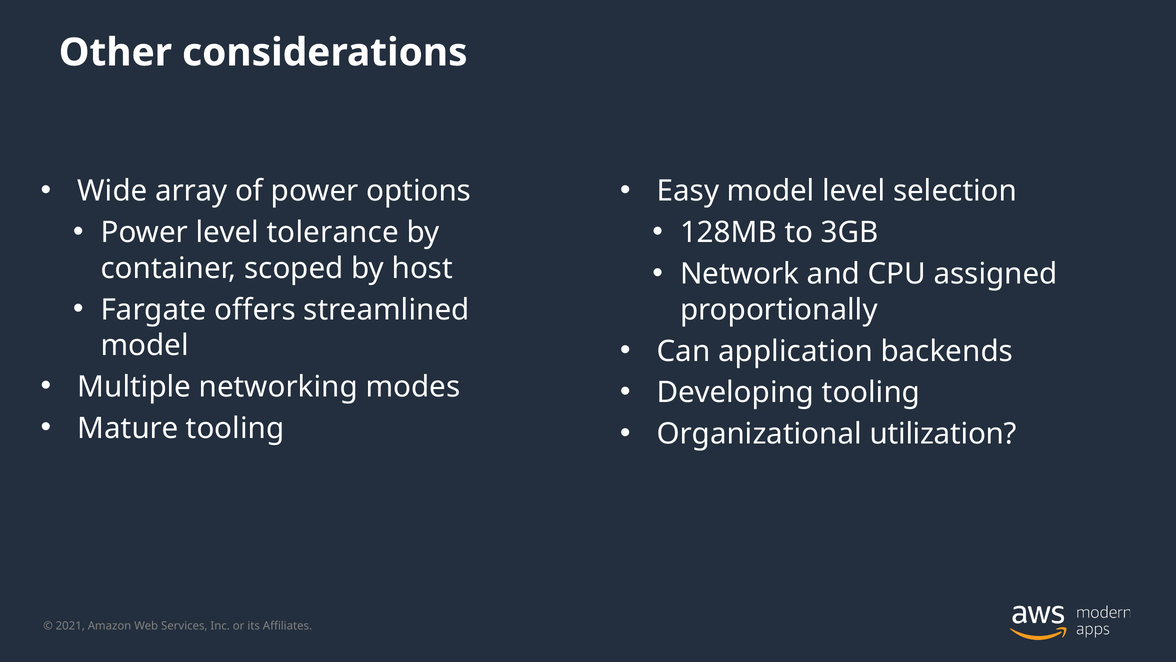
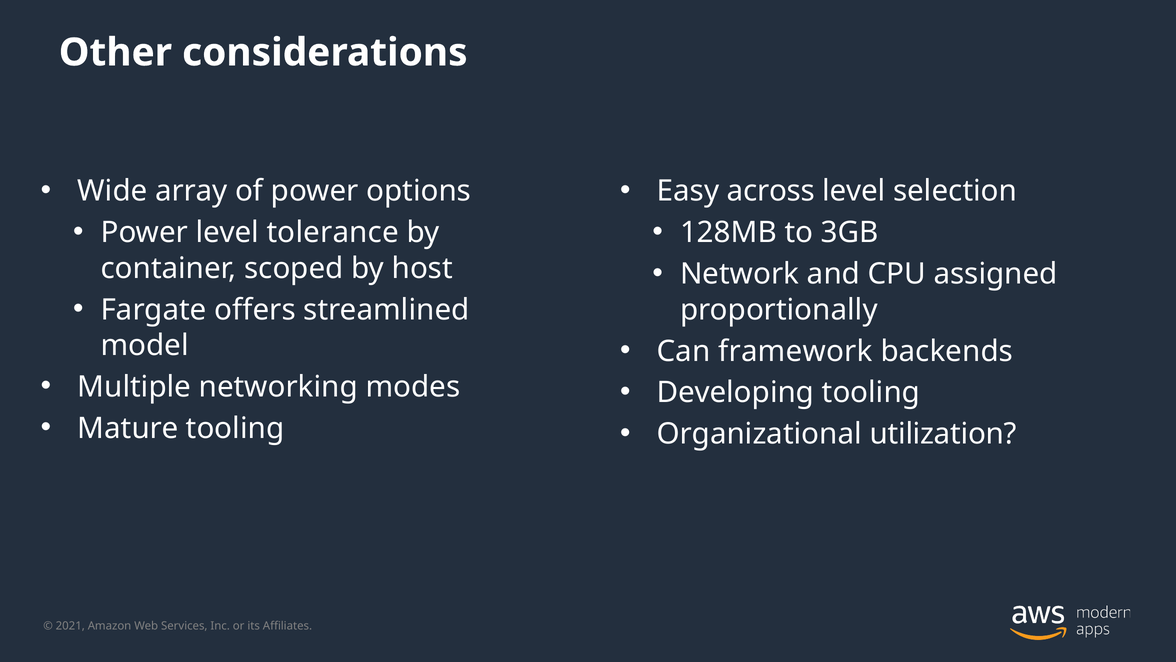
Easy model: model -> across (771, 191)
application: application -> framework (795, 351)
